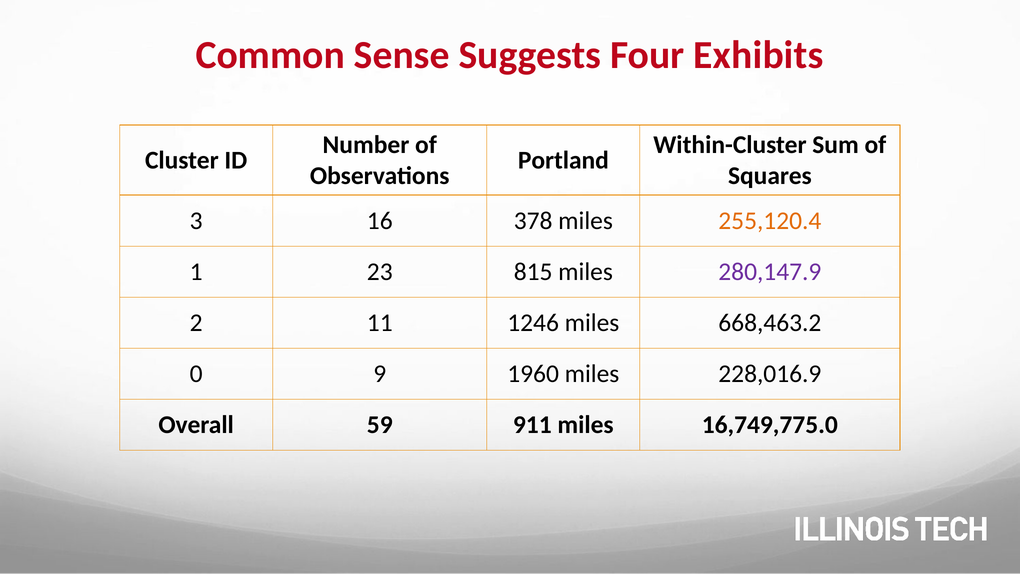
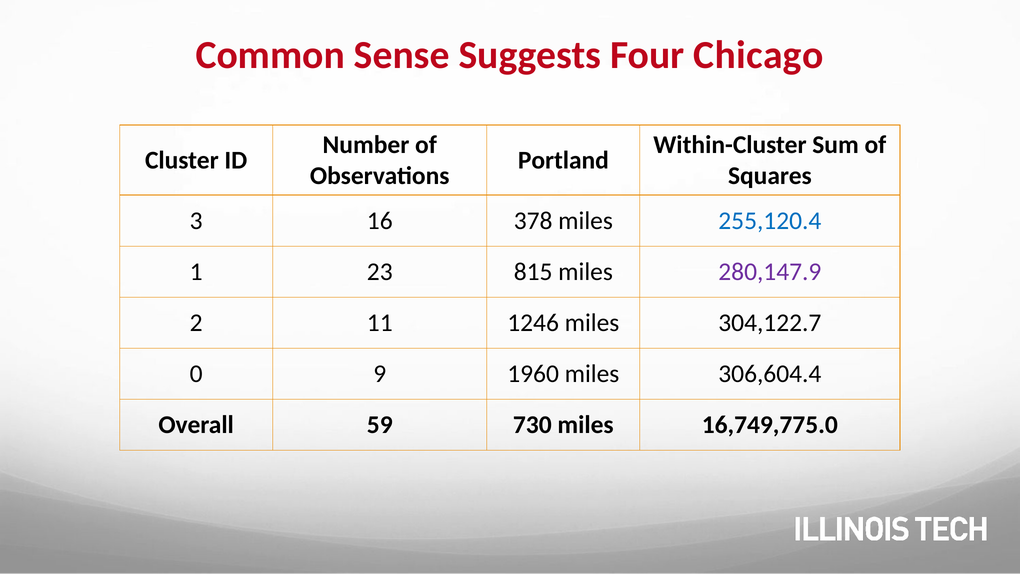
Exhibits: Exhibits -> Chicago (758, 55)
255,120.4 colour: orange -> blue (770, 221)
668,463.2: 668,463.2 -> 304,122.7 (770, 323)
228,016.9: 228,016.9 -> 306,604.4 (770, 374)
911: 911 -> 730 (532, 425)
